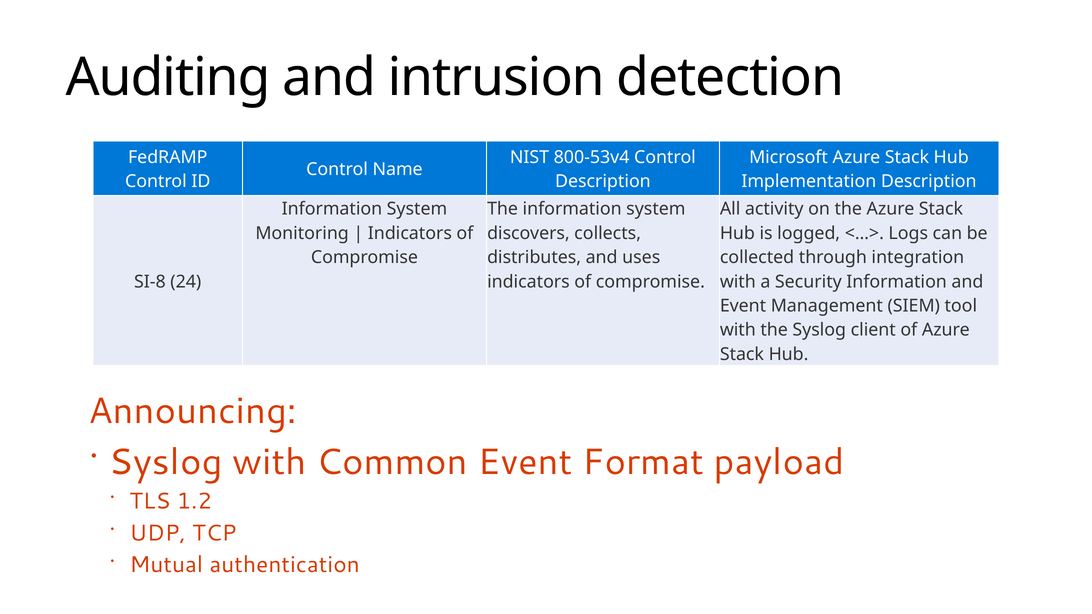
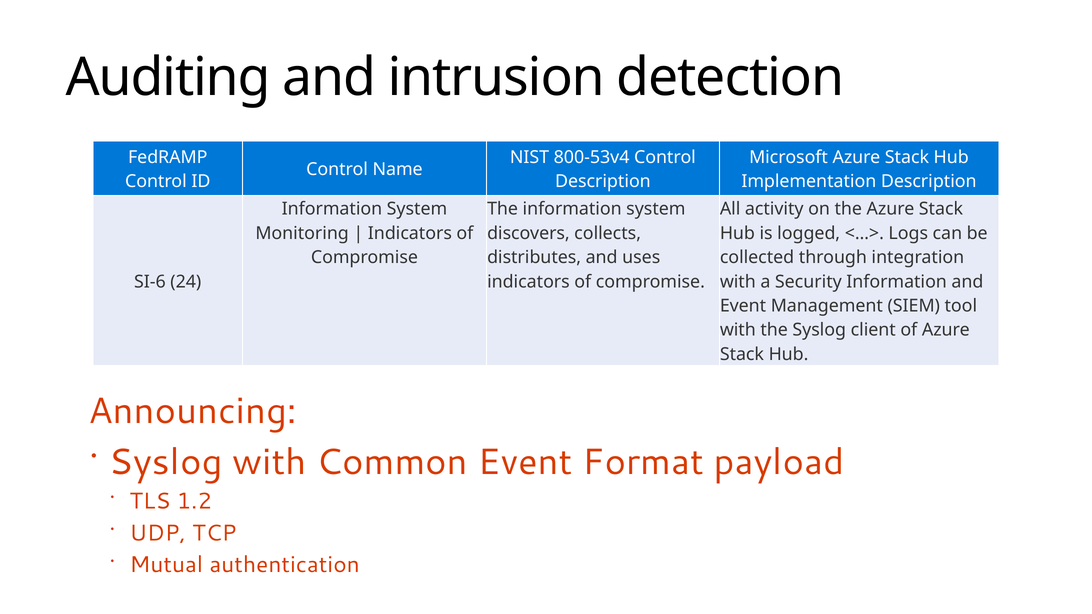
SI-8: SI-8 -> SI-6 (150, 282)
